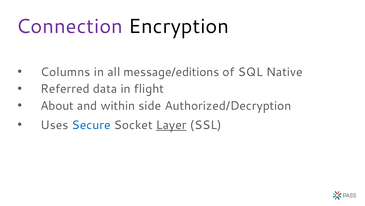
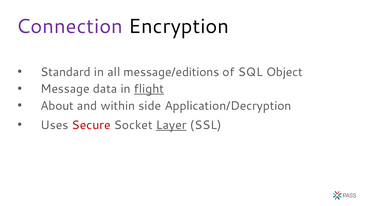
Columns: Columns -> Standard (66, 72)
Native: Native -> Object (284, 72)
Referred: Referred -> Message (65, 89)
flight underline: none -> present (149, 89)
Authorized/Decryption: Authorized/Decryption -> Application/Decryption (228, 105)
Secure colour: blue -> red (91, 125)
